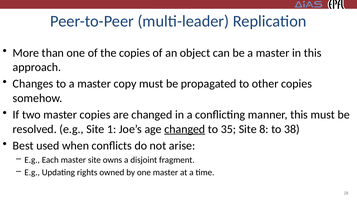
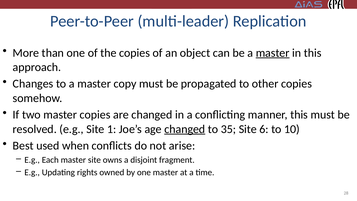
master underline: none -> present (273, 53)
8: 8 -> 6 (264, 129)
38: 38 -> 10 (292, 129)
